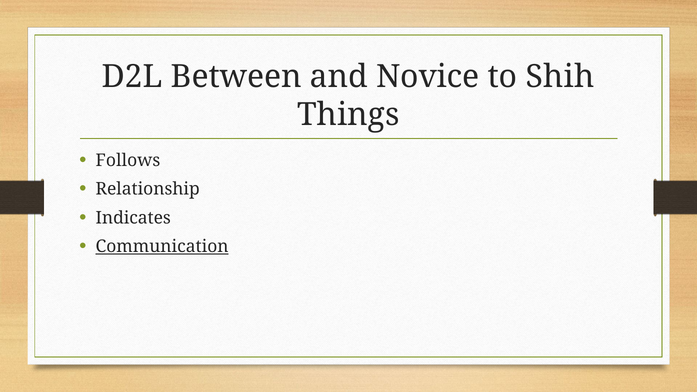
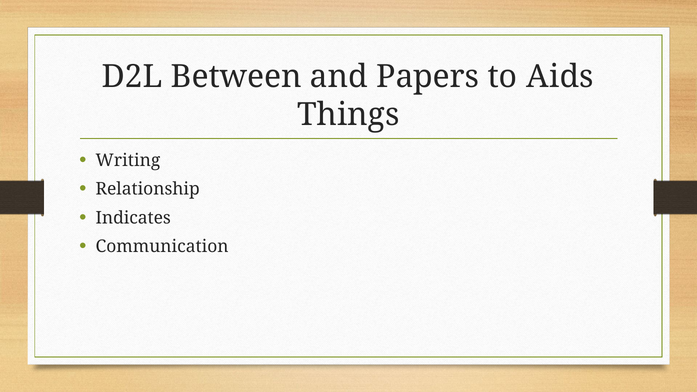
Novice: Novice -> Papers (428, 76)
Shih: Shih -> Aids (560, 76)
Follows: Follows -> Writing (128, 160)
Communication underline: present -> none (162, 247)
